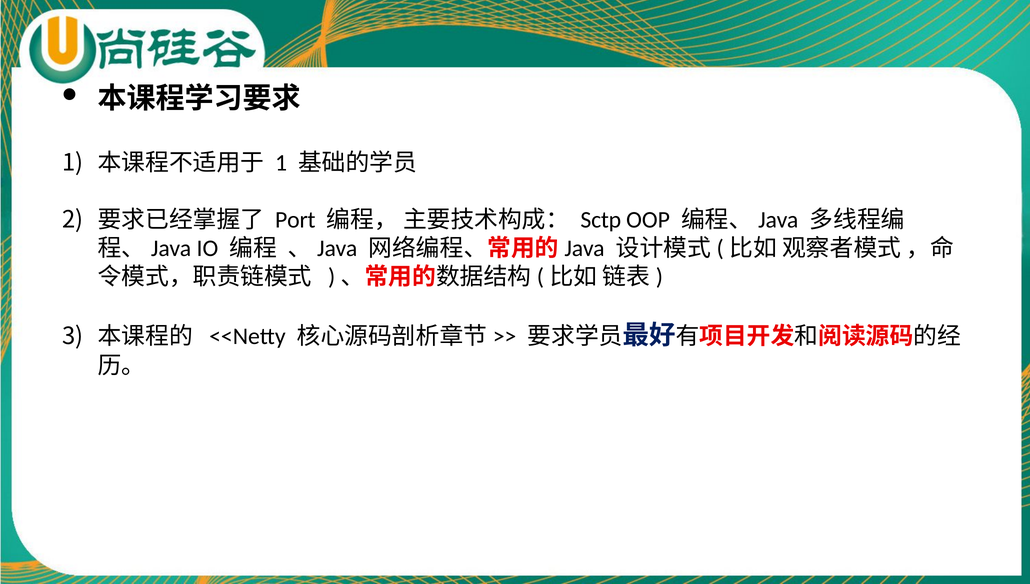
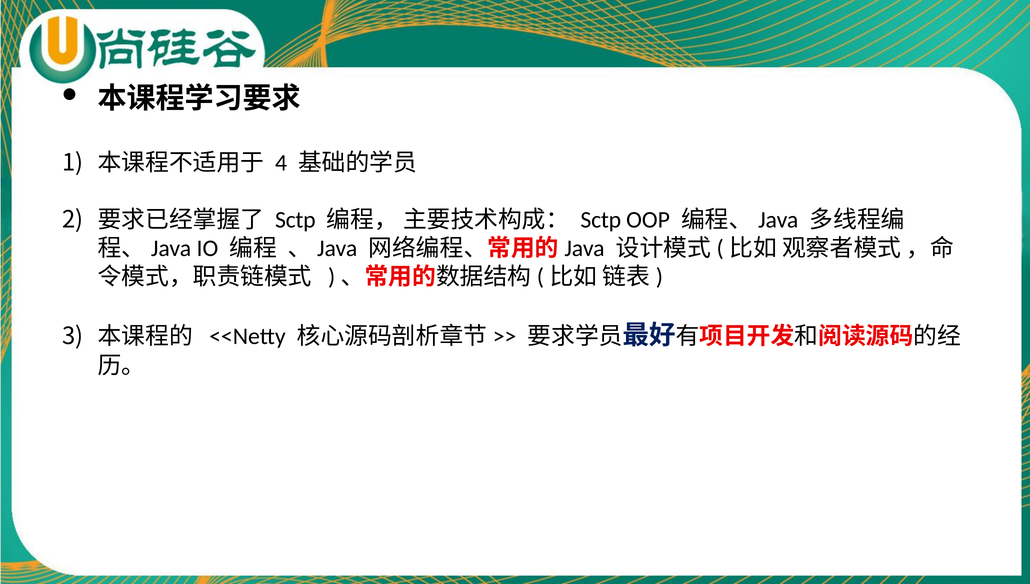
1: 1 -> 4 (281, 163)
Port: Port -> Sctp (295, 220)
